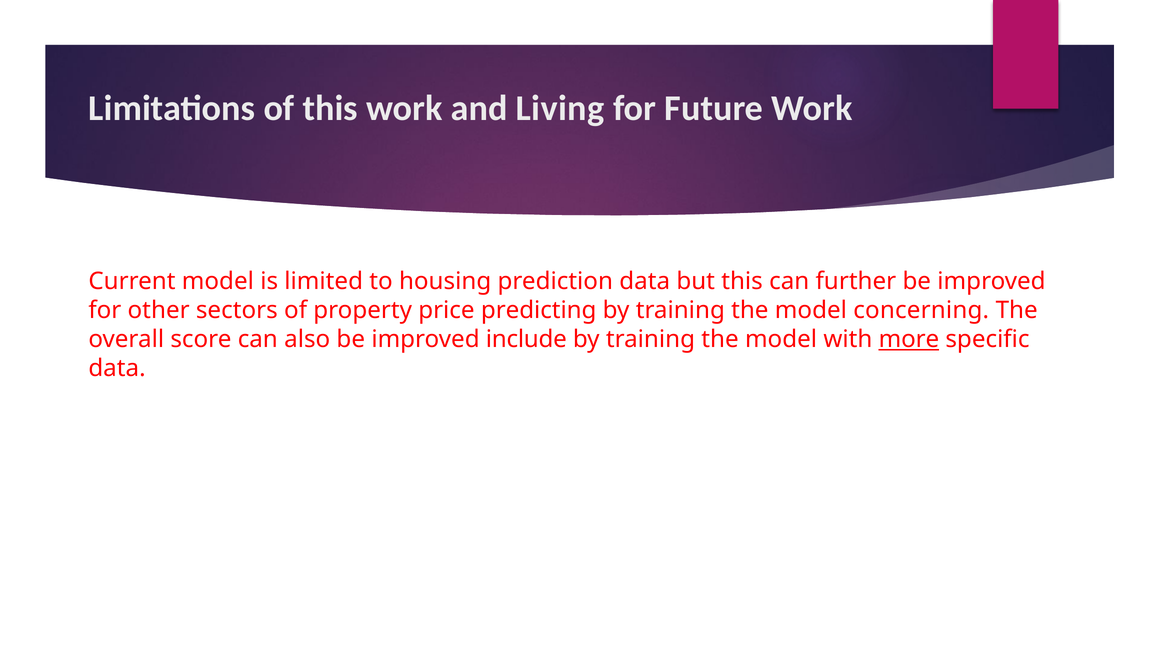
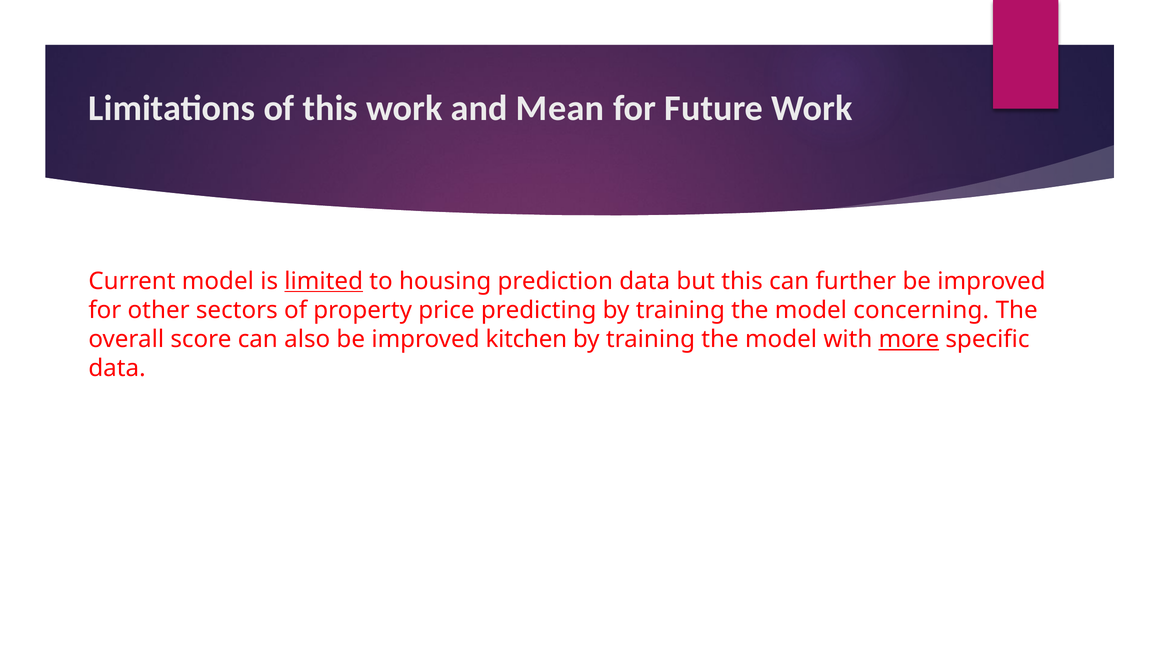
Living: Living -> Mean (560, 108)
limited underline: none -> present (324, 281)
include: include -> kitchen (526, 339)
